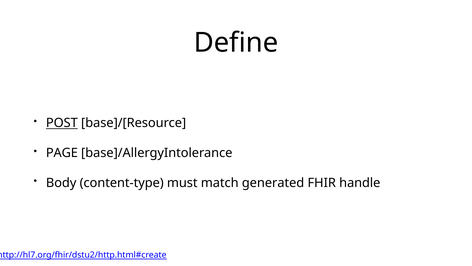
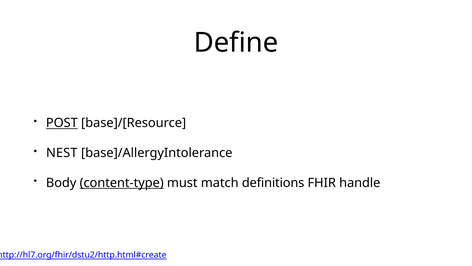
PAGE: PAGE -> NEST (62, 153)
content-type underline: none -> present (122, 183)
generated: generated -> definitions (273, 183)
